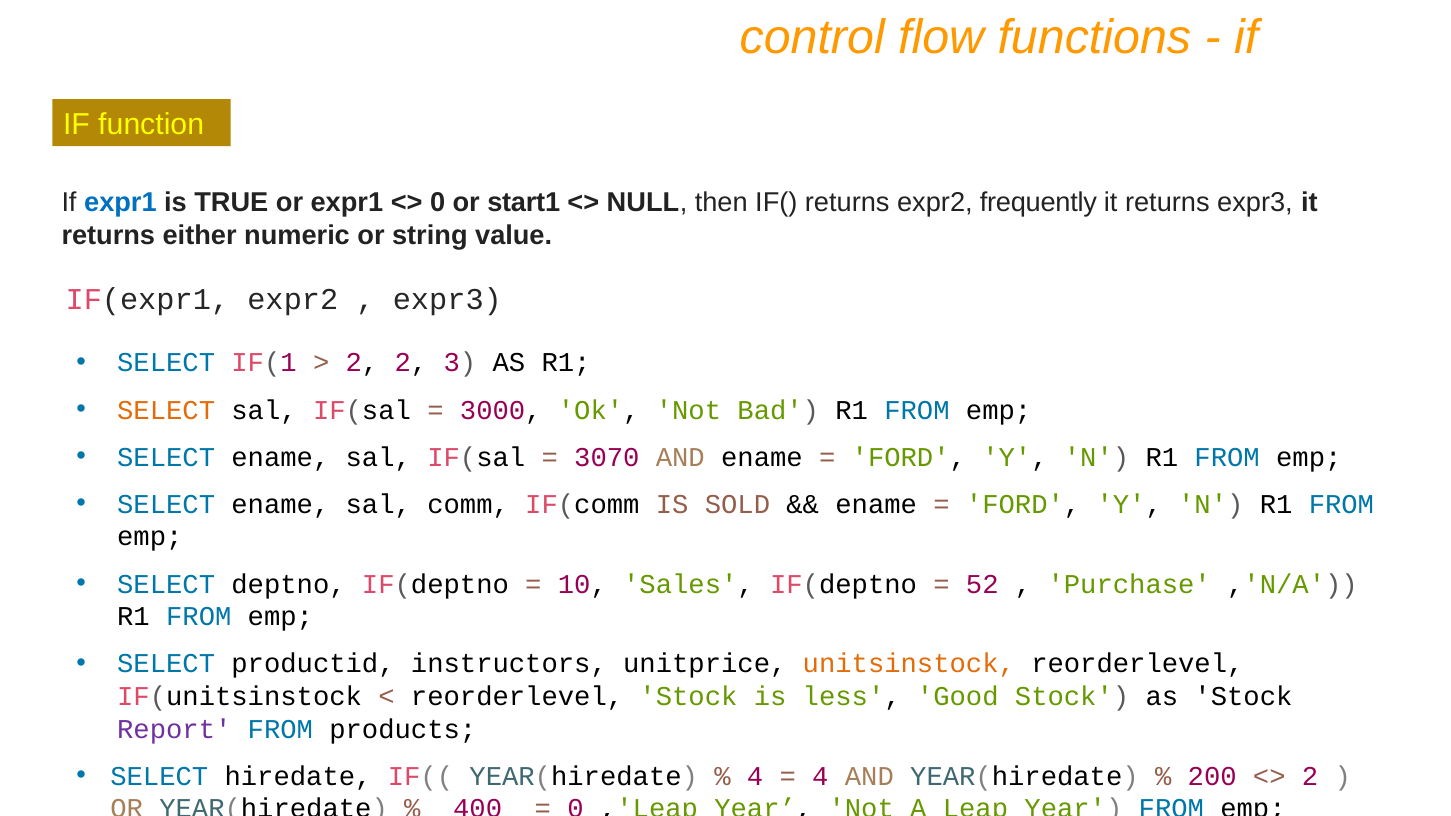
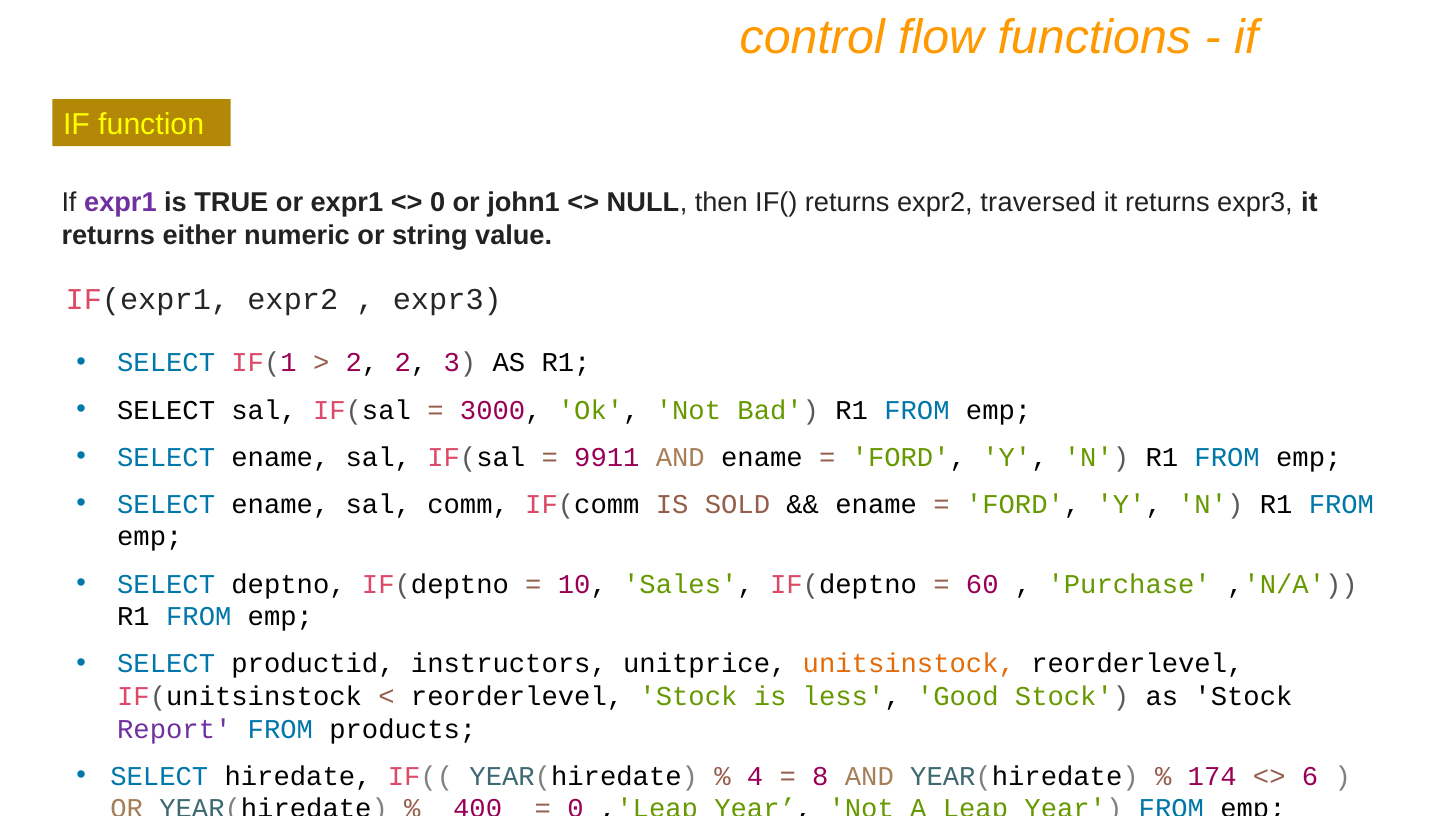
expr1 colour: blue -> purple (120, 203)
start1: start1 -> john1 (524, 203)
frequently: frequently -> traversed (1038, 203)
SELECT colour: orange -> black (166, 410)
3070: 3070 -> 9911 (607, 457)
52: 52 -> 60 (982, 584)
4: 4 -> 8 (820, 776)
200: 200 -> 174 (1212, 776)
2: 2 -> 6 (1310, 776)
